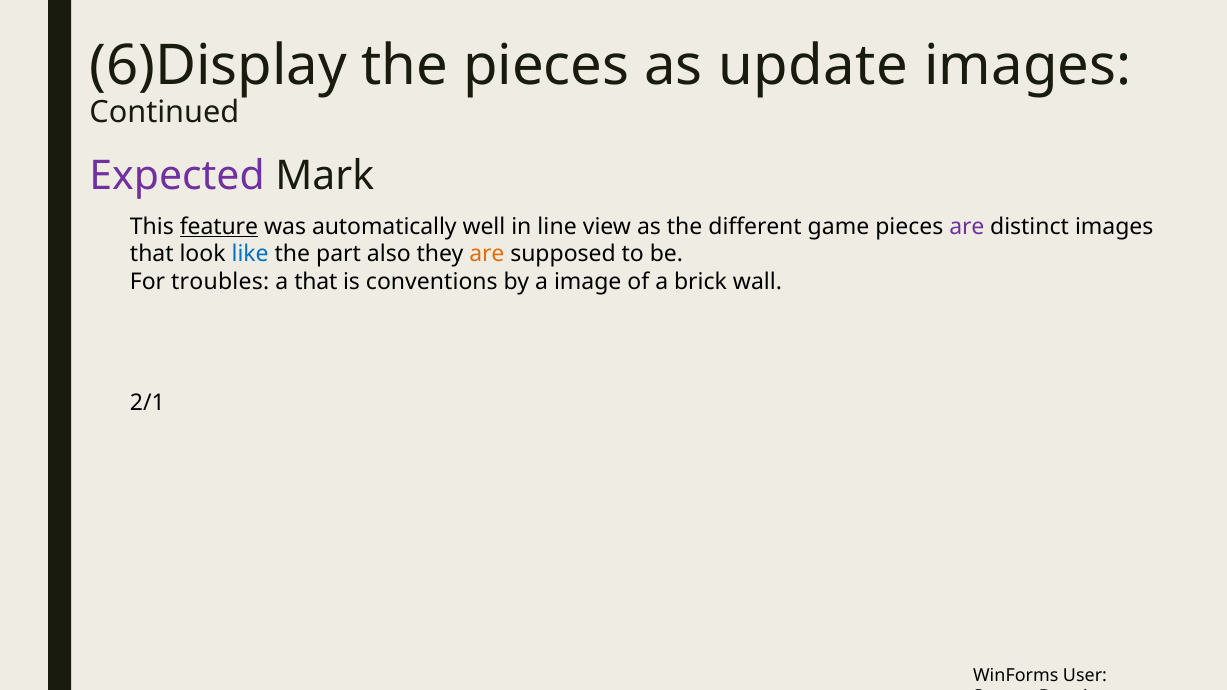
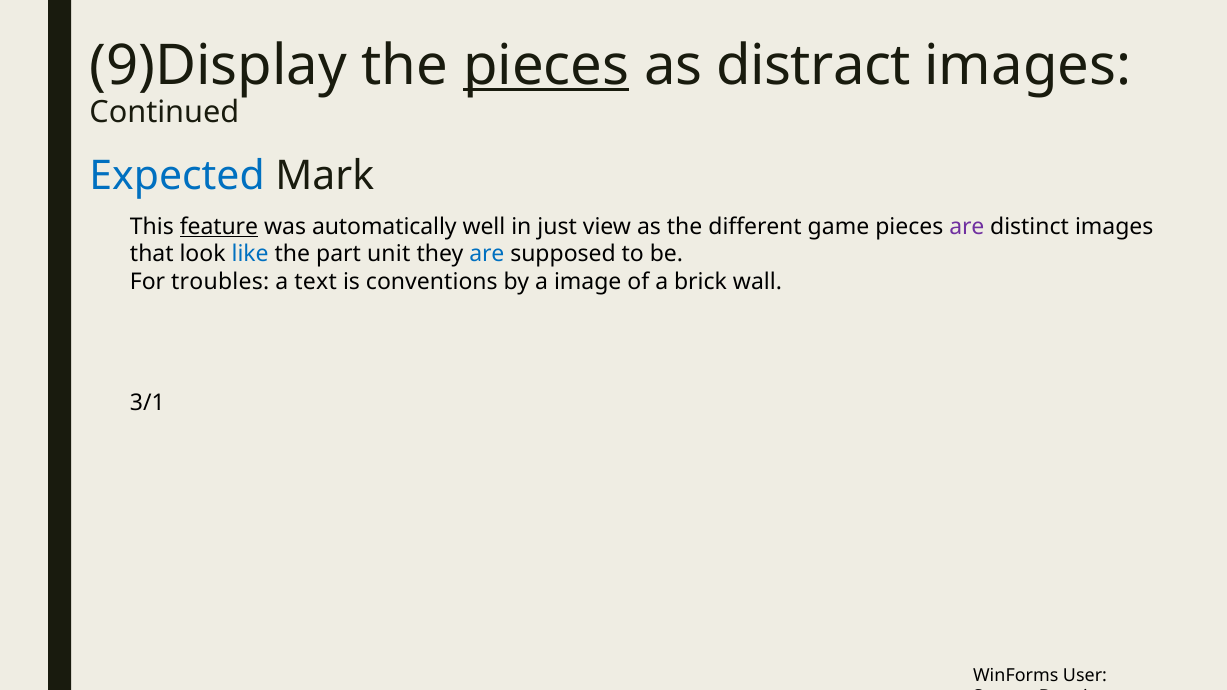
6)Display: 6)Display -> 9)Display (218, 66)
pieces underline: none -> present (546, 66)
update: update -> distract (814, 66)
Expected colour: purple -> blue (177, 176)
line: line -> just (557, 227)
also: also -> unit (389, 254)
are colour: orange -> blue (487, 254)
a that: that -> text (316, 282)
2/1: 2/1 -> 3/1 (147, 403)
